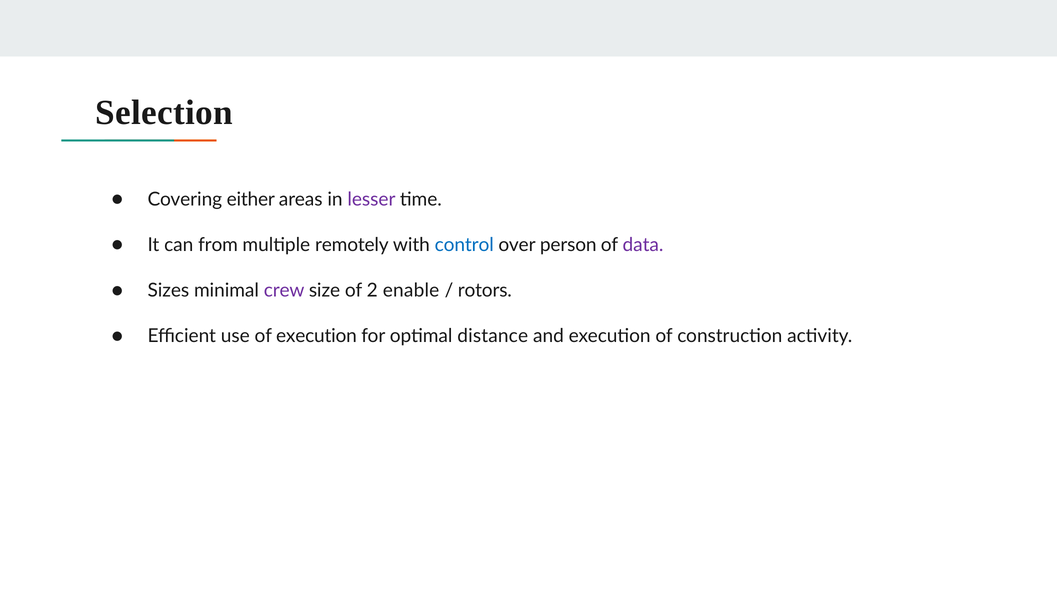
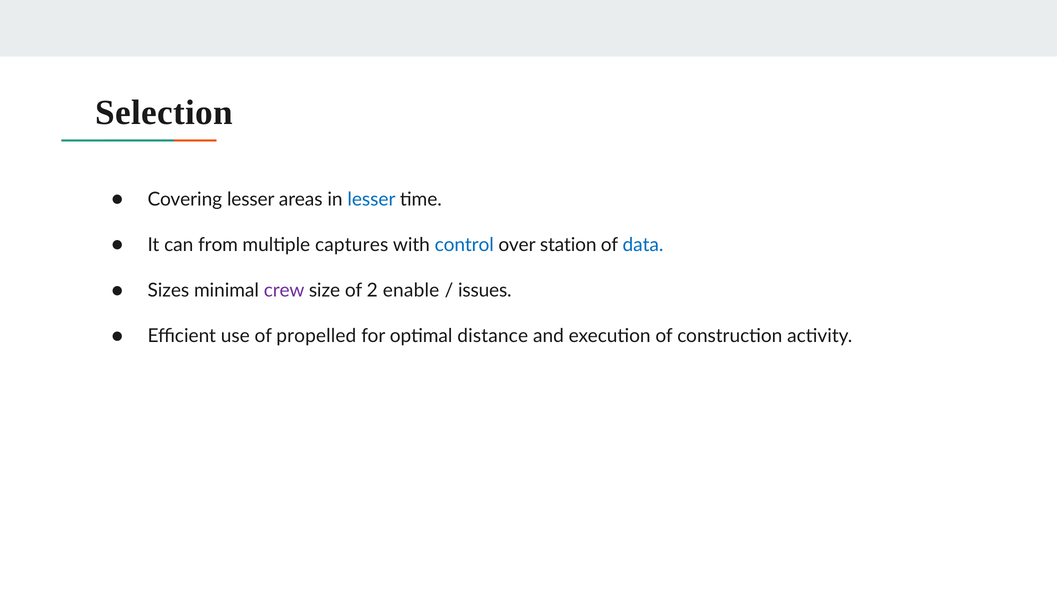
Covering either: either -> lesser (251, 199)
lesser colour: purple -> blue (371, 199)
remotely: remotely -> captures (352, 245)
person: person -> station (568, 245)
data colour: purple -> blue (643, 245)
rotors: rotors -> issues (485, 290)
of execution: execution -> propelled (316, 336)
